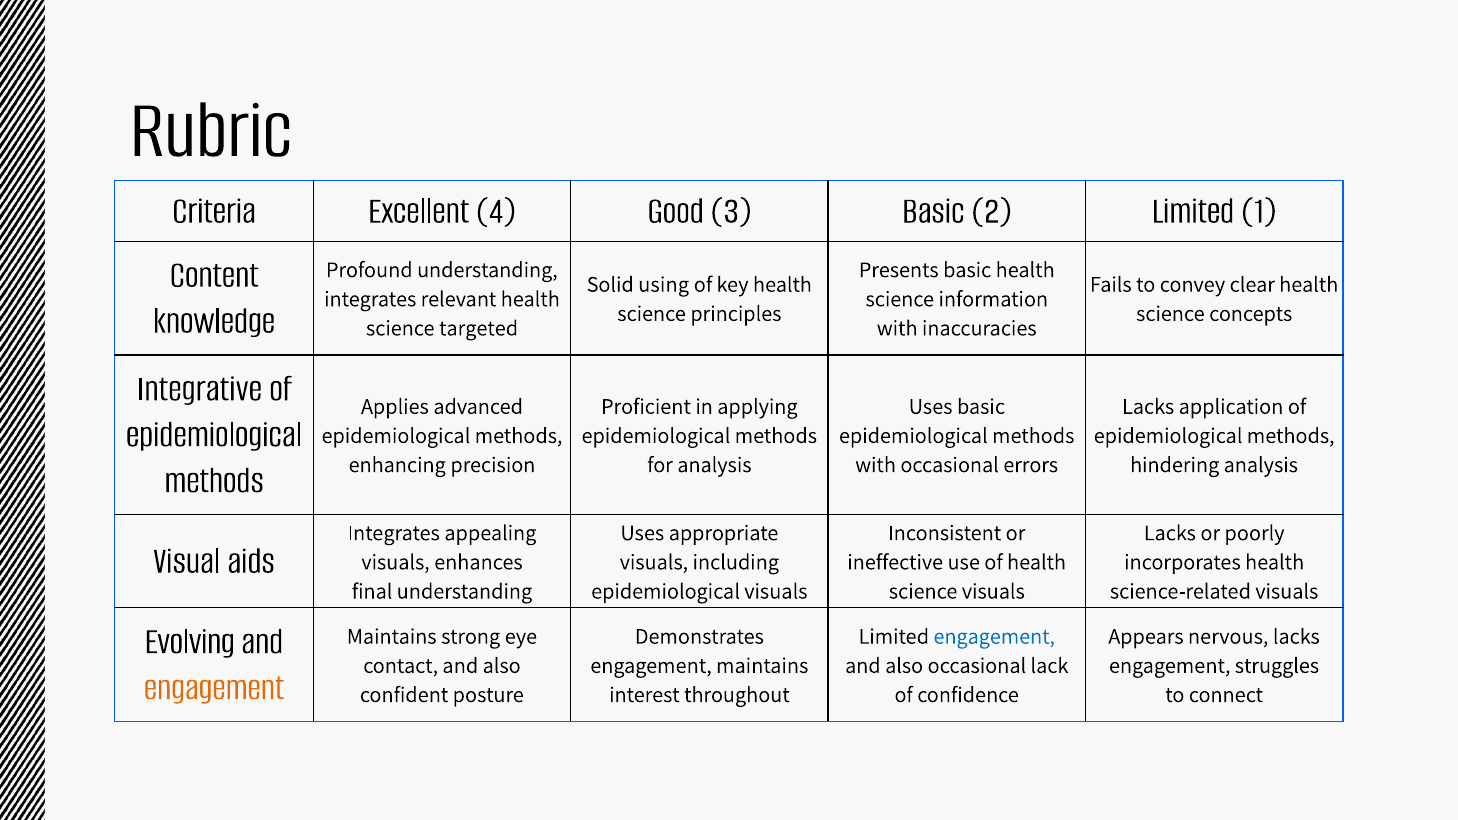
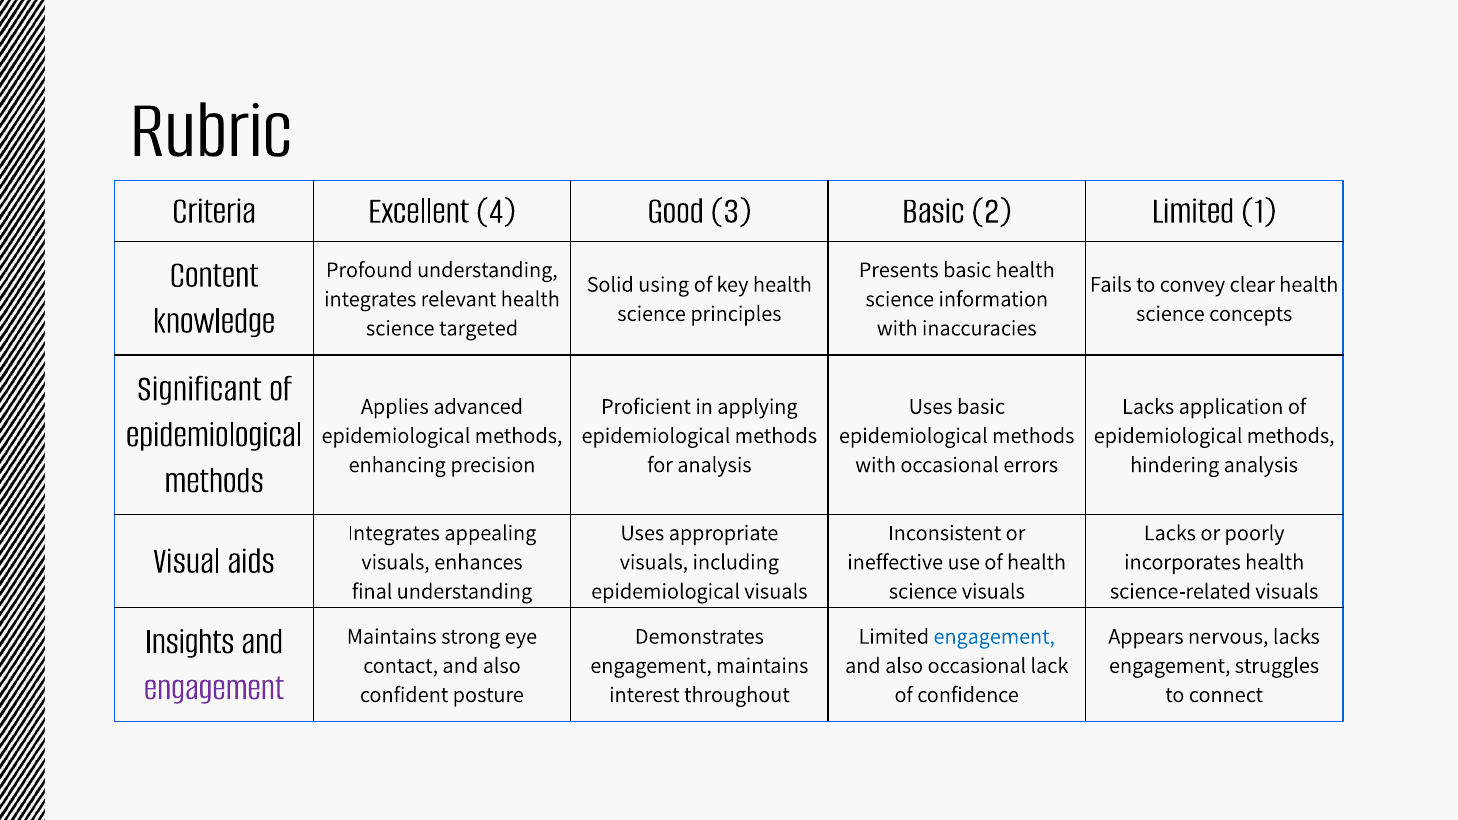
Integrative: Integrative -> Significant (199, 388)
Evolving: Evolving -> Insights (190, 641)
engagement colour: orange -> purple (214, 687)
